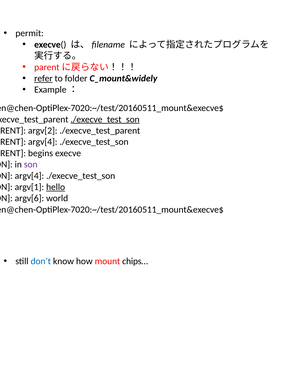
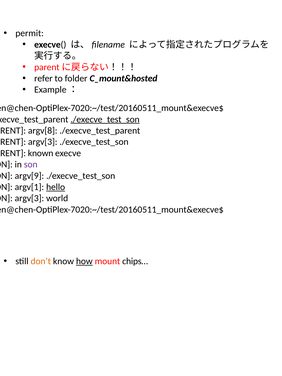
refer underline: present -> none (43, 78)
C_mount&widely: C_mount&widely -> C_mount&hosted (124, 78)
argv[2: argv[2 -> argv[8 (43, 131)
argv[4: argv[4 -> argv[3 (43, 142)
begins: begins -> known (41, 153)
argv[4: argv[4 -> argv[9 (29, 176)
argv[6: argv[6 -> argv[3 (29, 198)
don’t colour: blue -> orange (41, 261)
how underline: none -> present (84, 261)
